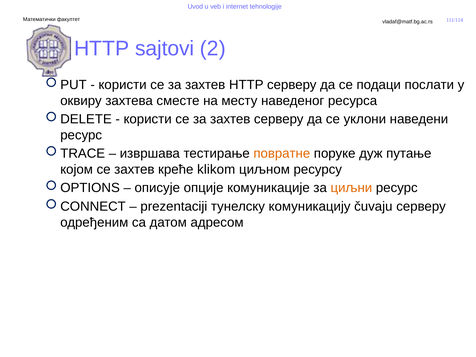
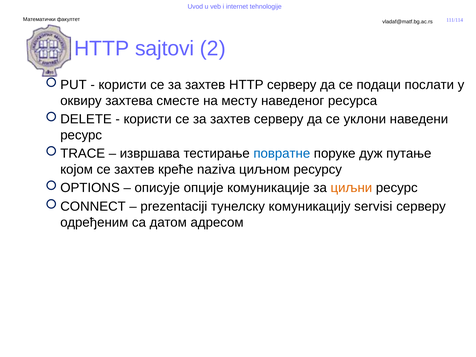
повратне colour: orange -> blue (282, 154)
klikom: klikom -> naziva (216, 169)
čuvaju: čuvaju -> servisi (373, 206)
